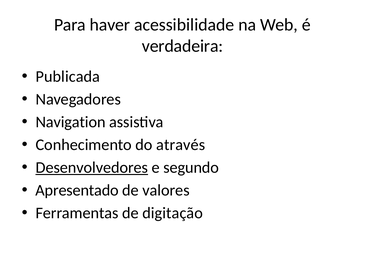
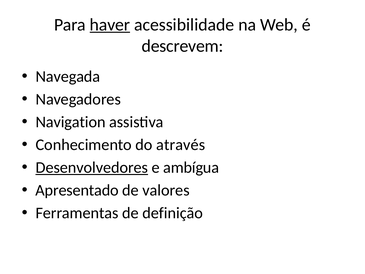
haver underline: none -> present (110, 25)
verdadeira: verdadeira -> descrevem (183, 46)
Publicada: Publicada -> Navegada (68, 77)
segundo: segundo -> ambígua (191, 167)
digitação: digitação -> definição (173, 213)
